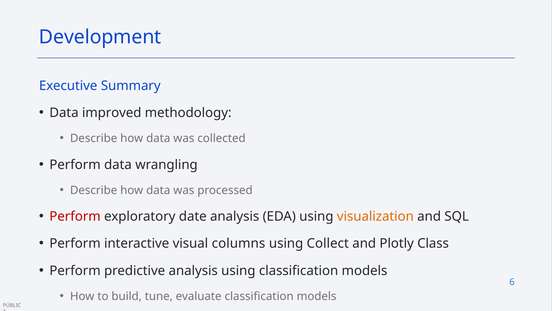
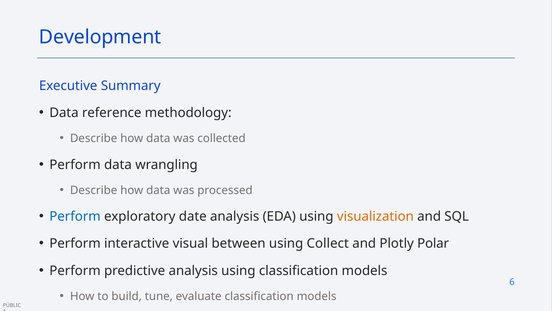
improved: improved -> reference (112, 113)
Perform colour: red -> blue (75, 216)
columns: columns -> between (239, 243)
Class: Class -> Polar (433, 243)
